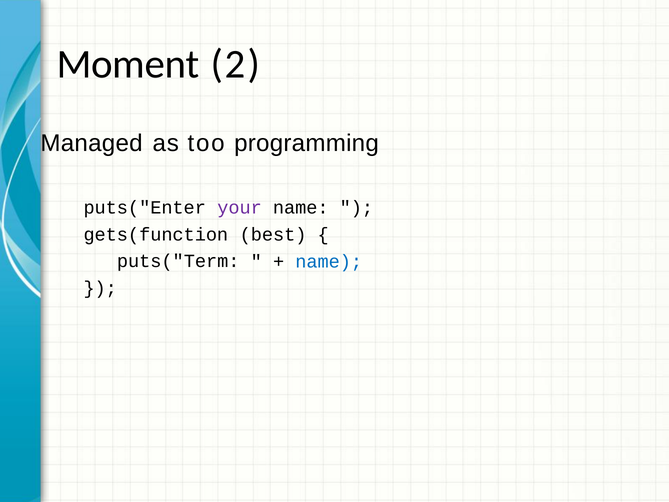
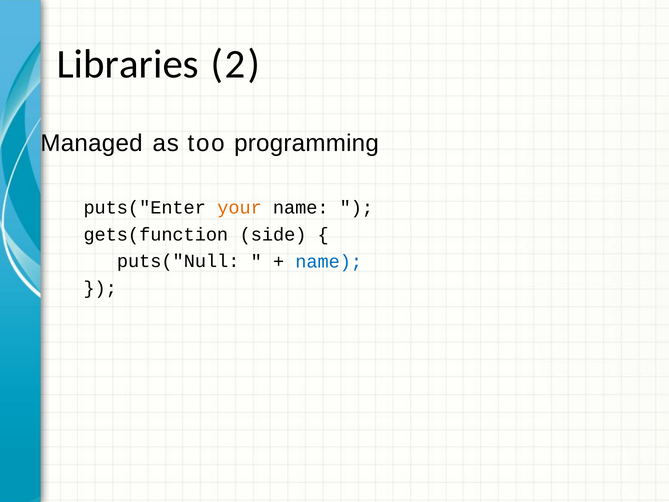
Moment: Moment -> Libraries (128, 64)
your colour: purple -> orange (240, 208)
best: best -> side (273, 235)
puts("Term: puts("Term -> puts("Null (178, 261)
